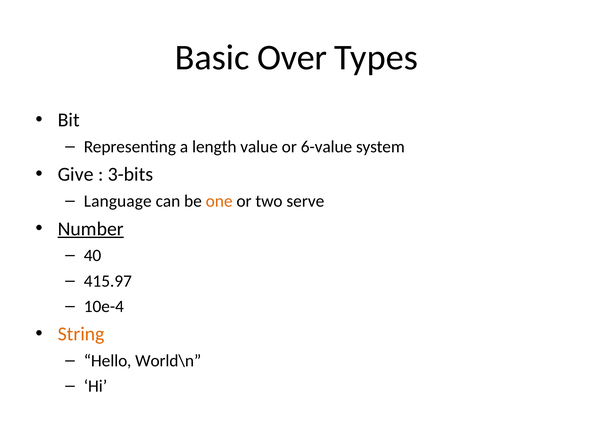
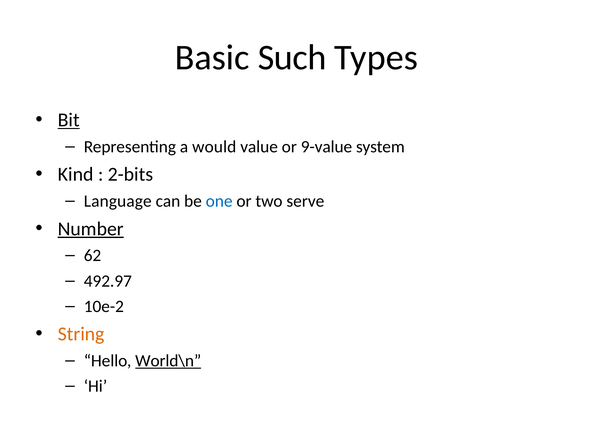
Over: Over -> Such (292, 57)
Bit underline: none -> present (69, 120)
length: length -> would (214, 147)
6-value: 6-value -> 9-value (326, 147)
Give: Give -> Kind (76, 174)
3-bits: 3-bits -> 2-bits (130, 174)
one colour: orange -> blue (219, 201)
40: 40 -> 62 (93, 255)
415.97: 415.97 -> 492.97 (108, 281)
10e-4: 10e-4 -> 10e-2 (104, 306)
World\n underline: none -> present (168, 361)
